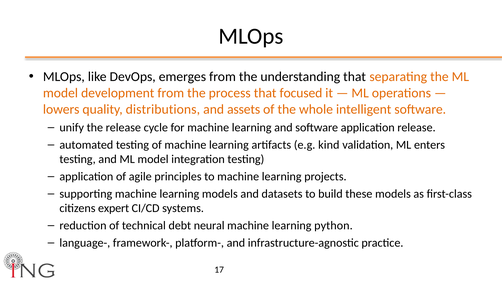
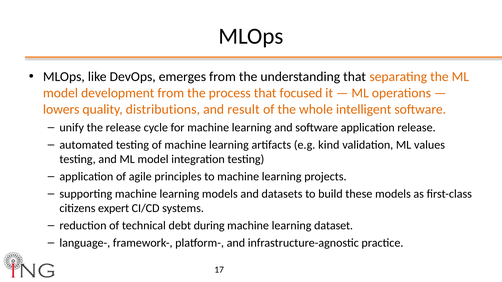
assets: assets -> result (243, 109)
enters: enters -> values (429, 145)
neural: neural -> during (209, 226)
python: python -> dataset (334, 226)
